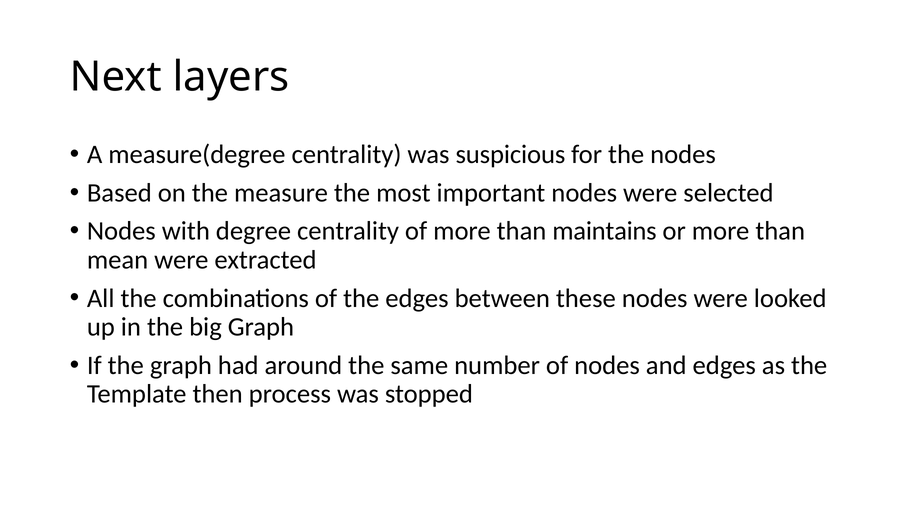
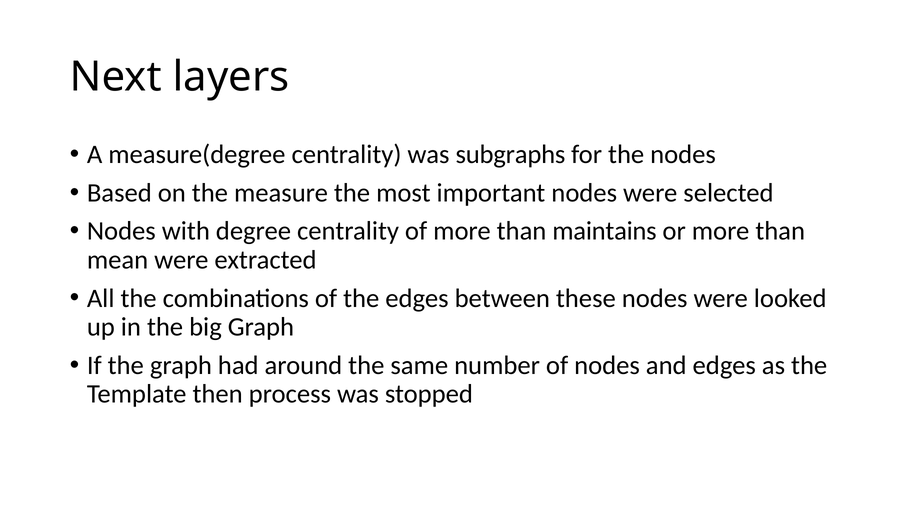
suspicious: suspicious -> subgraphs (510, 155)
